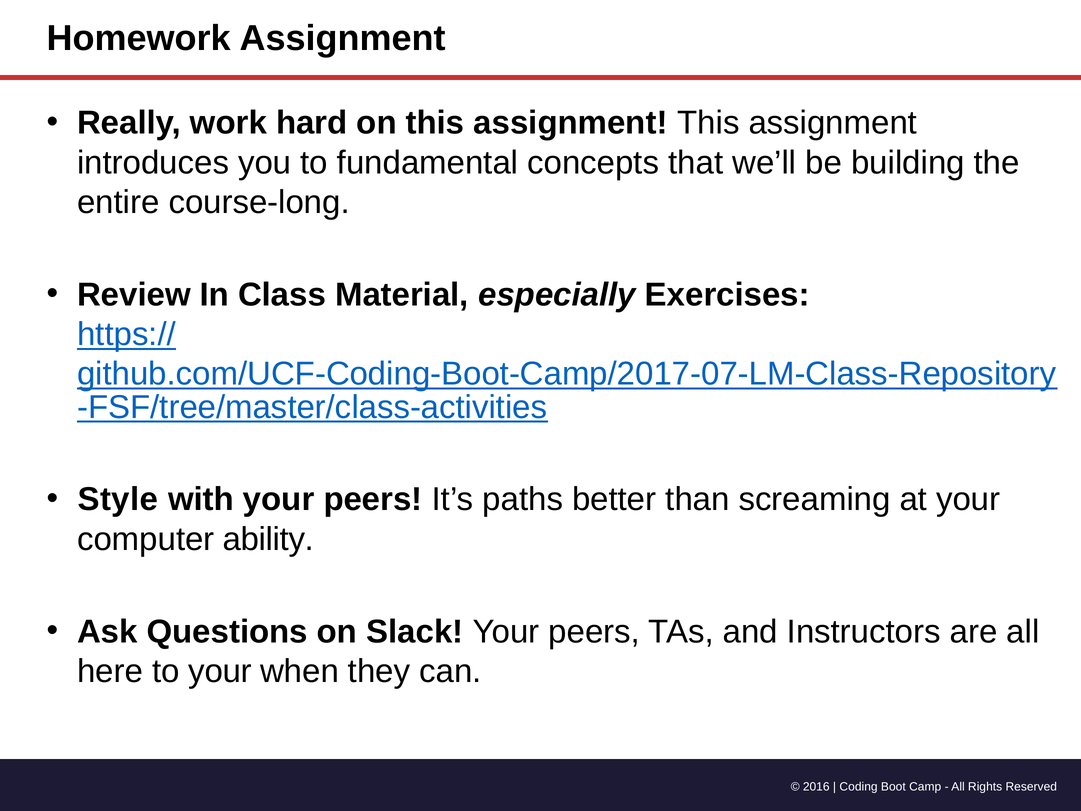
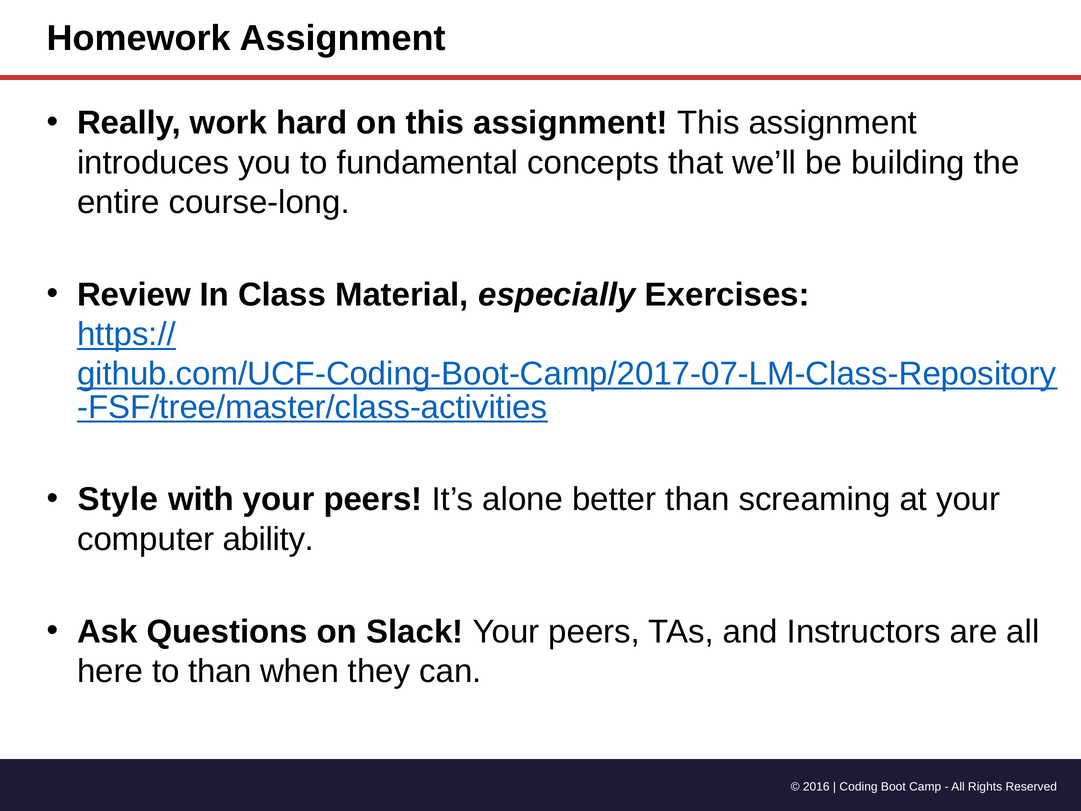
paths: paths -> alone (523, 499)
to your: your -> than (220, 671)
